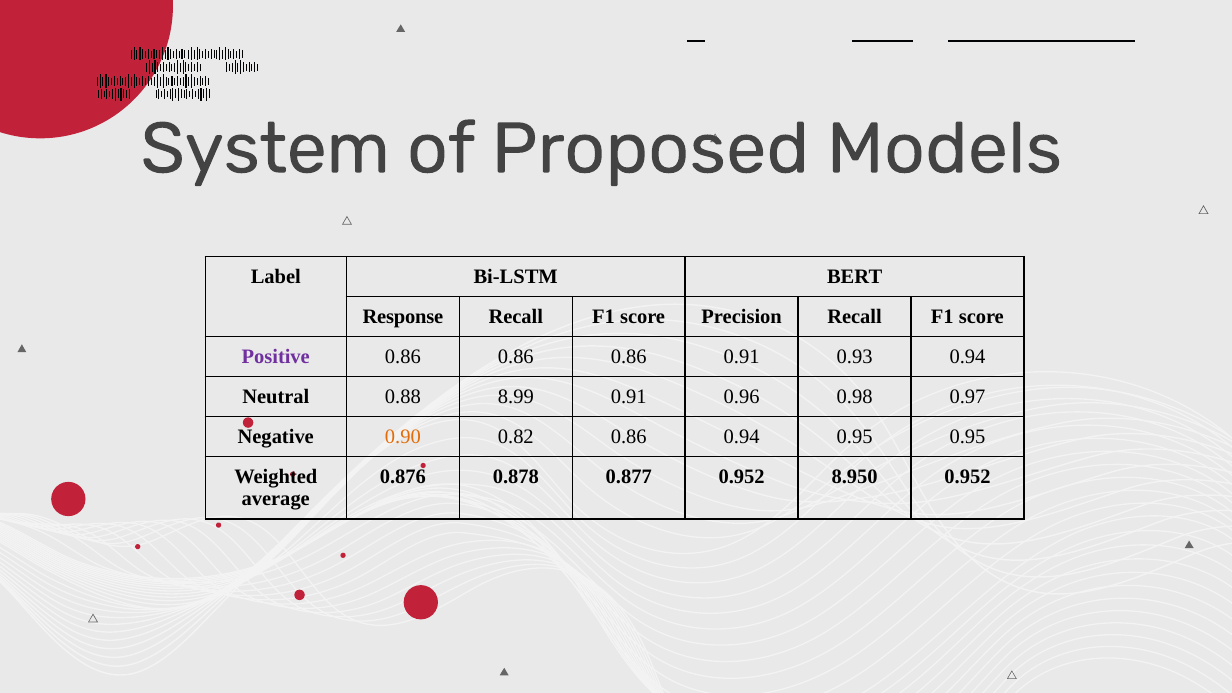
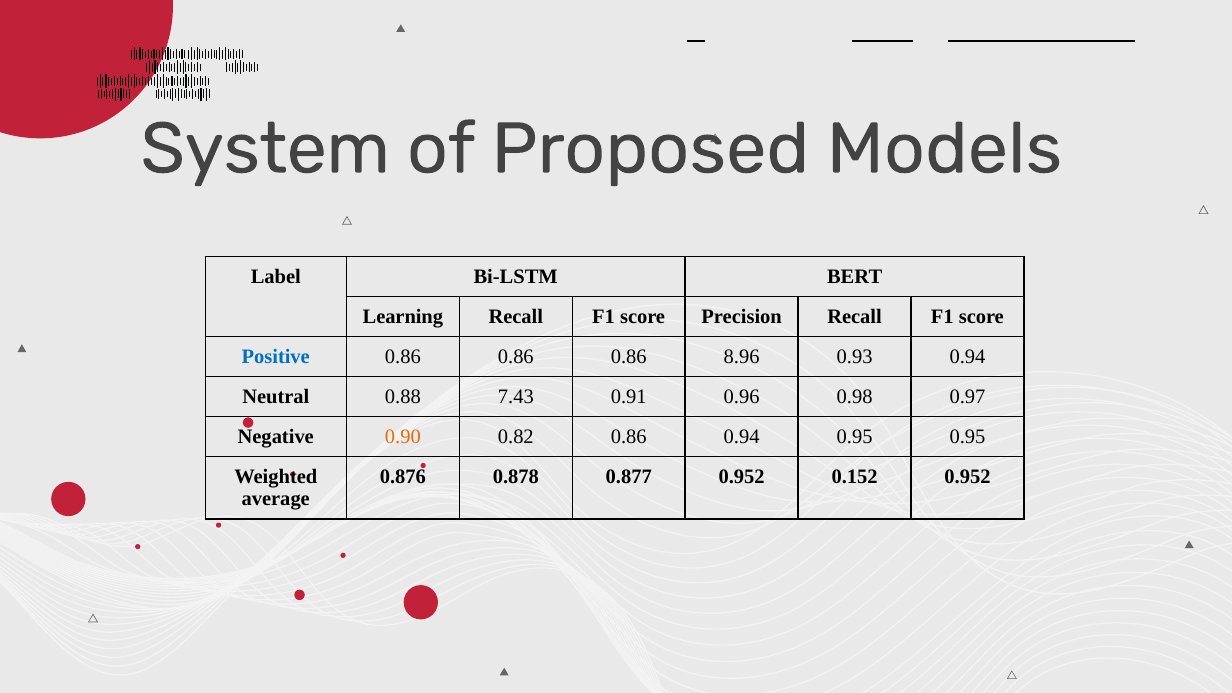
Response: Response -> Learning (403, 317)
Positive colour: purple -> blue (276, 357)
0.86 0.91: 0.91 -> 8.96 (742, 357)
8.99: 8.99 -> 7.43 (516, 396)
8.950: 8.950 -> 0.152 (855, 476)
